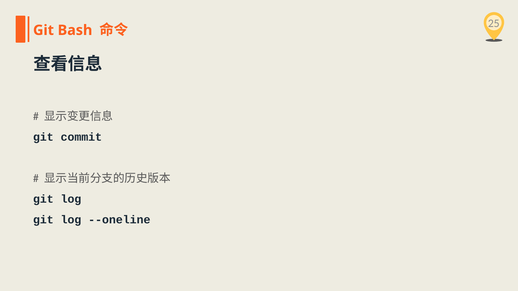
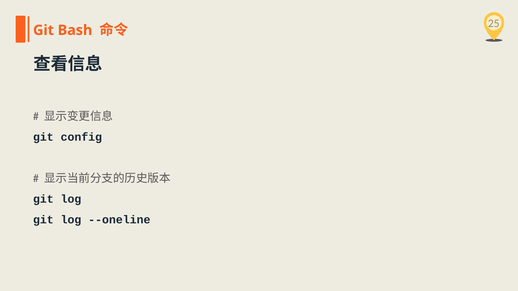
commit: commit -> config (81, 137)
